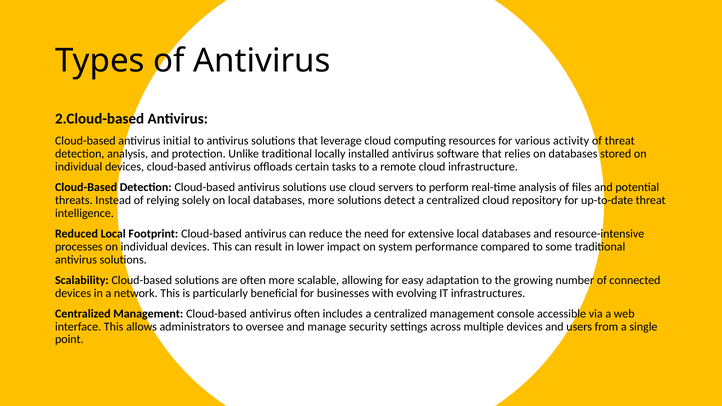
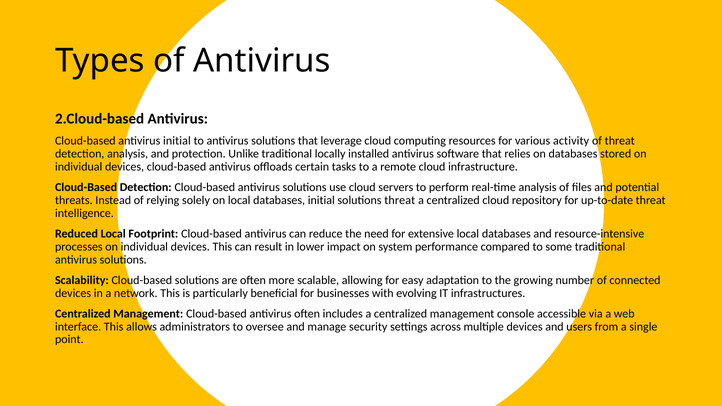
databases more: more -> initial (321, 200)
solutions detect: detect -> threat (400, 200)
